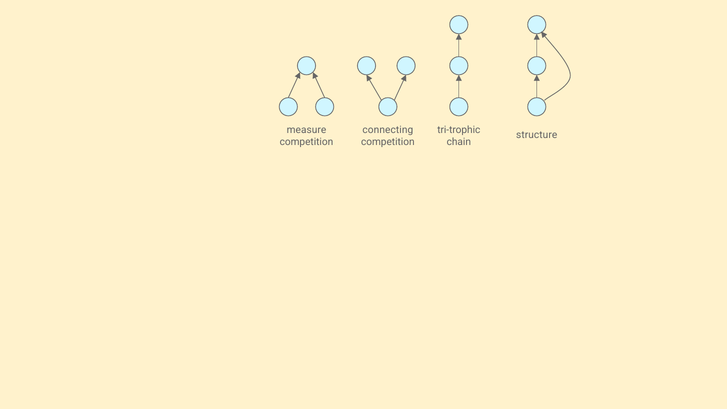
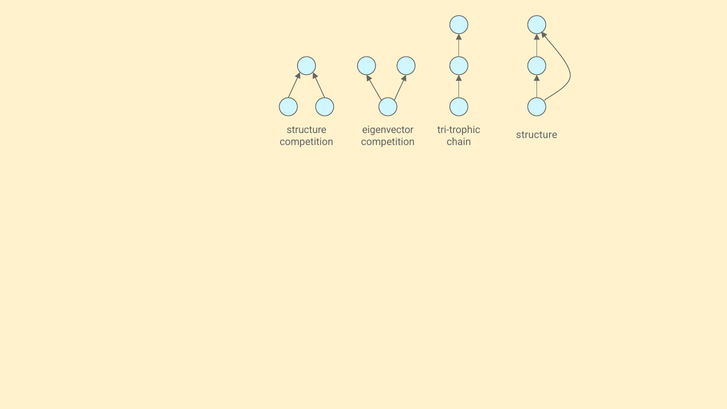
measure: measure -> structure (307, 130)
connecting: connecting -> eigenvector (388, 130)
